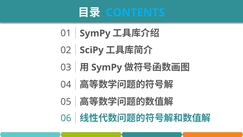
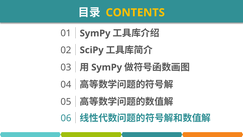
CONTENTS colour: light blue -> yellow (135, 13)
